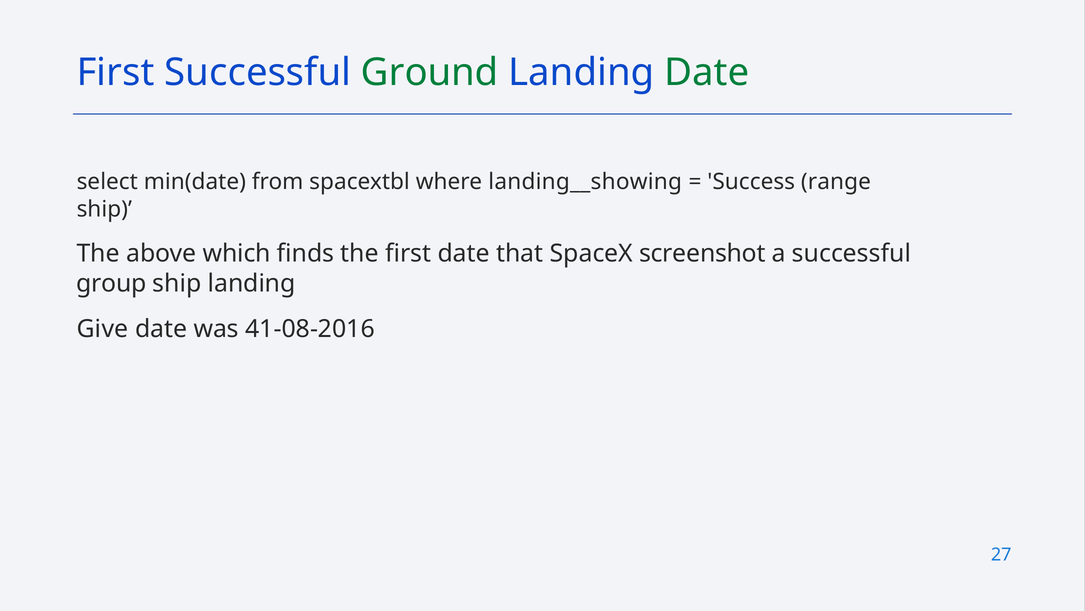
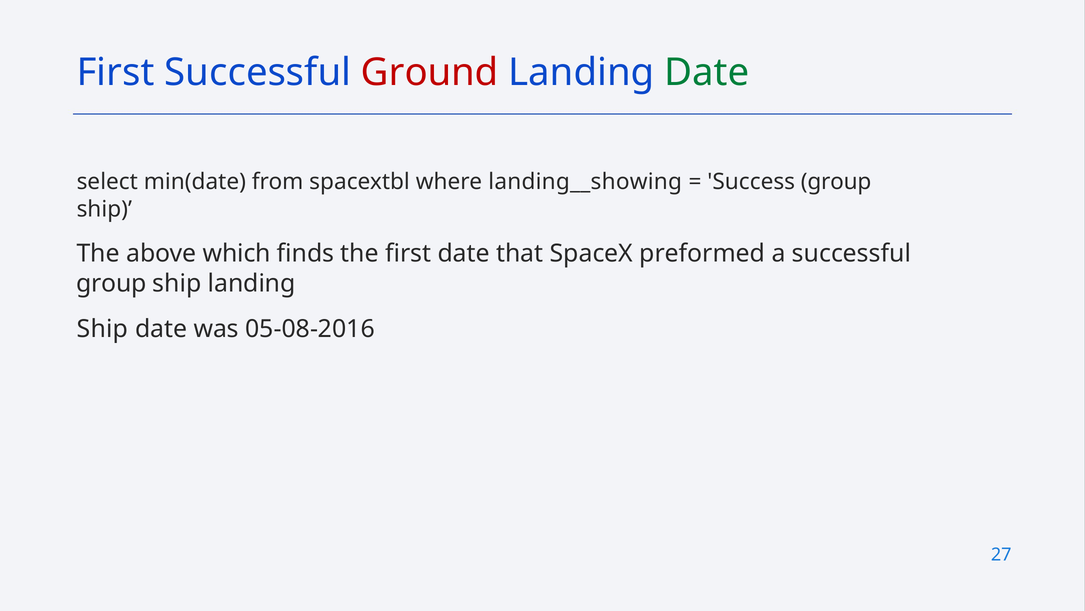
Ground colour: green -> red (430, 72)
Success range: range -> group (836, 182)
screenshot: screenshot -> preformed (702, 253)
Give: Give -> Ship (103, 329)
41-08-2016: 41-08-2016 -> 05-08-2016 (310, 329)
